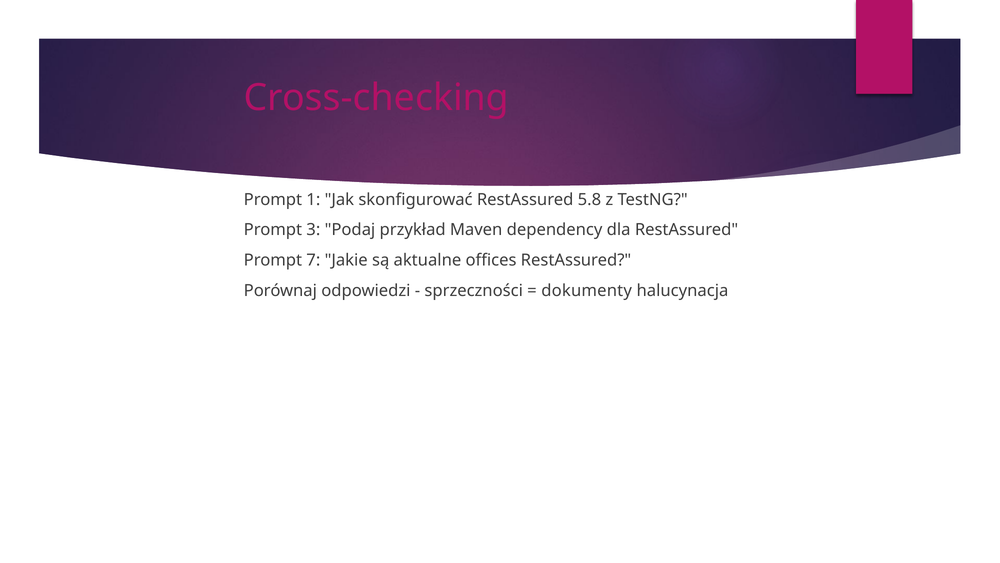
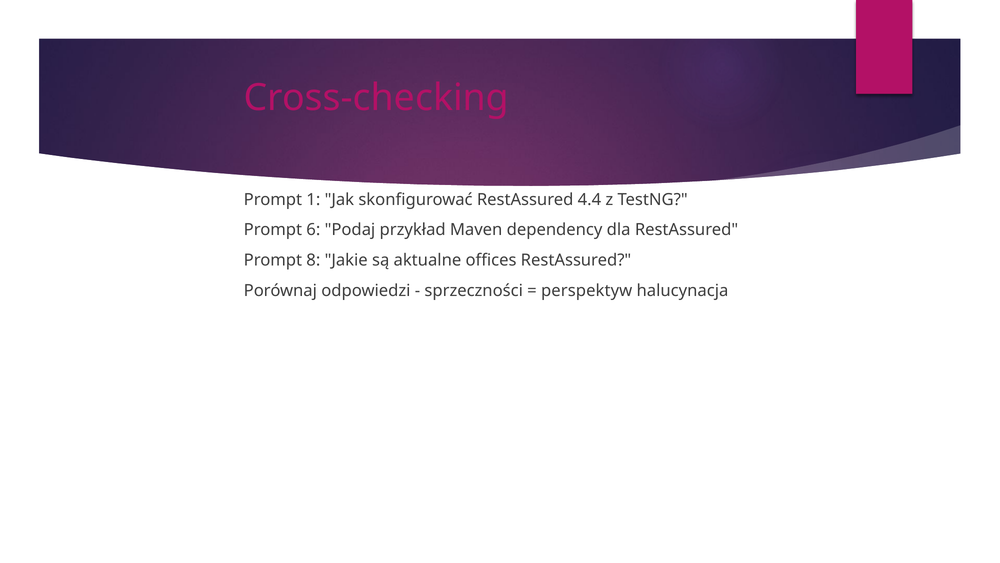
5.8: 5.8 -> 4.4 (589, 199)
3: 3 -> 6 (313, 230)
7: 7 -> 8 (313, 260)
dokumenty: dokumenty -> perspektyw (587, 290)
